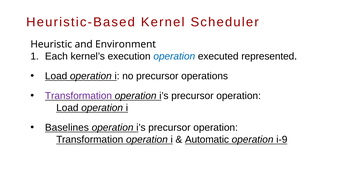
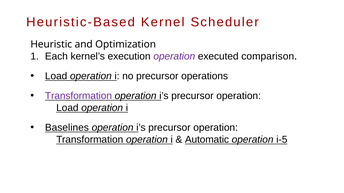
Environment: Environment -> Optimization (126, 45)
operation colour: blue -> purple (174, 57)
represented: represented -> comparison (268, 57)
i-9: i-9 -> i-5 (282, 140)
